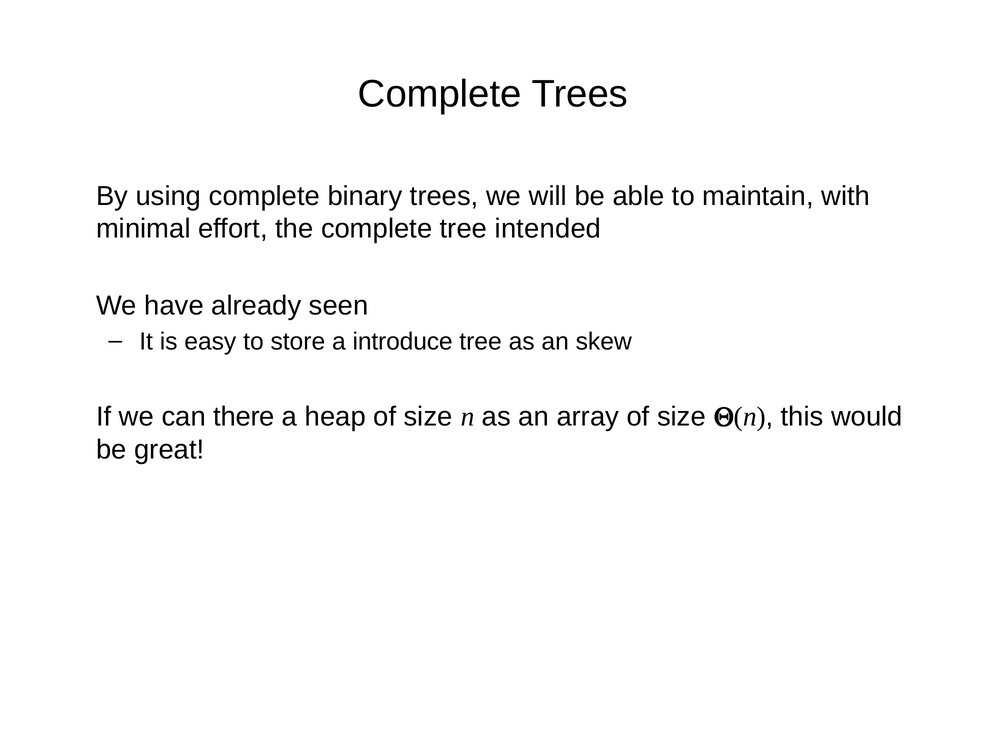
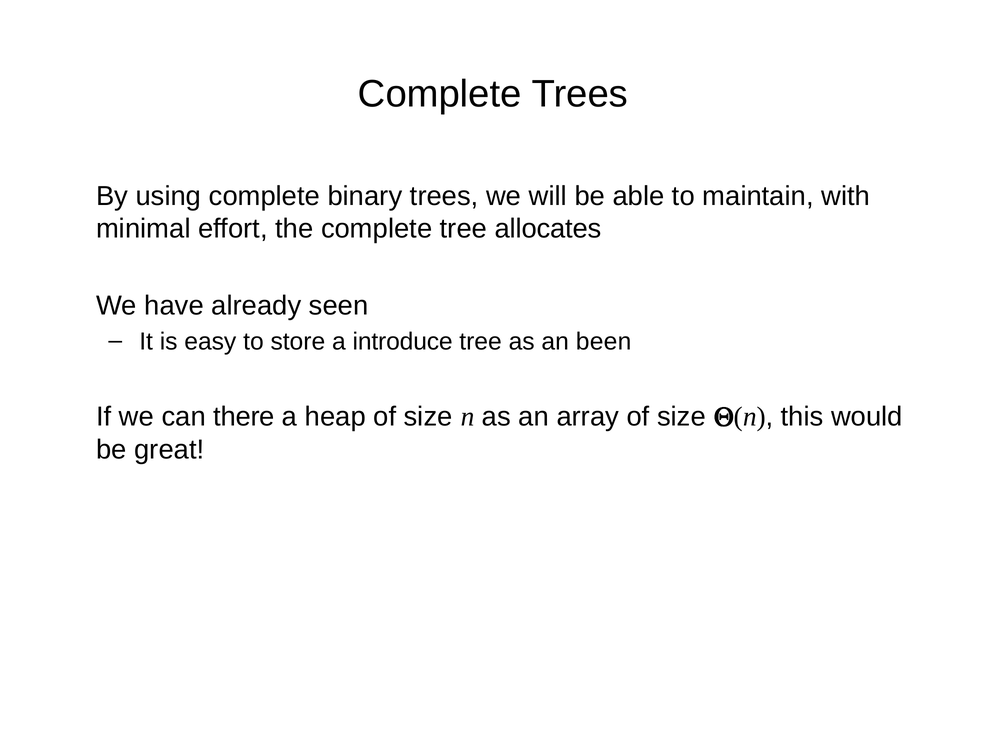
intended: intended -> allocates (548, 229)
skew: skew -> been (604, 341)
